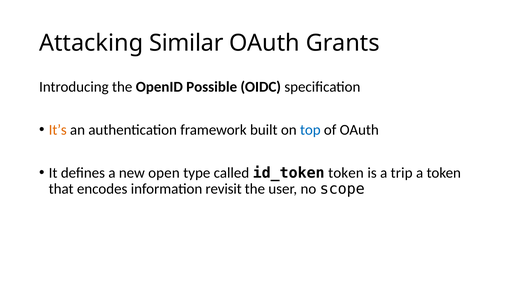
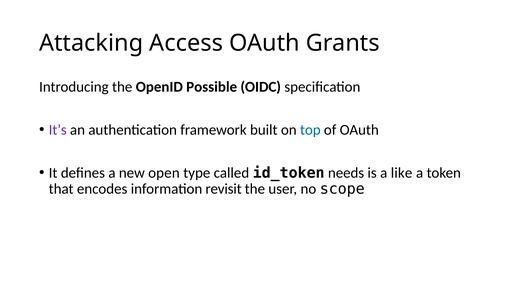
Similar: Similar -> Access (186, 43)
It’s colour: orange -> purple (58, 130)
id_token token: token -> needs (346, 173)
trip: trip -> like (402, 173)
